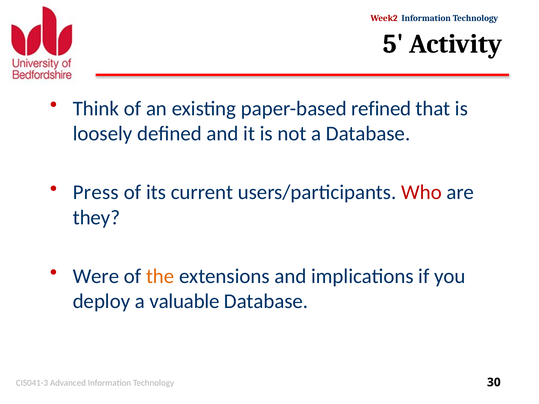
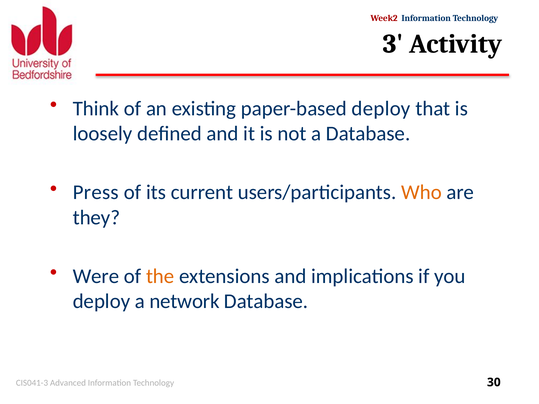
5: 5 -> 3 (393, 44)
paper-based refined: refined -> deploy (381, 108)
Who colour: red -> orange (421, 192)
valuable: valuable -> network (185, 301)
